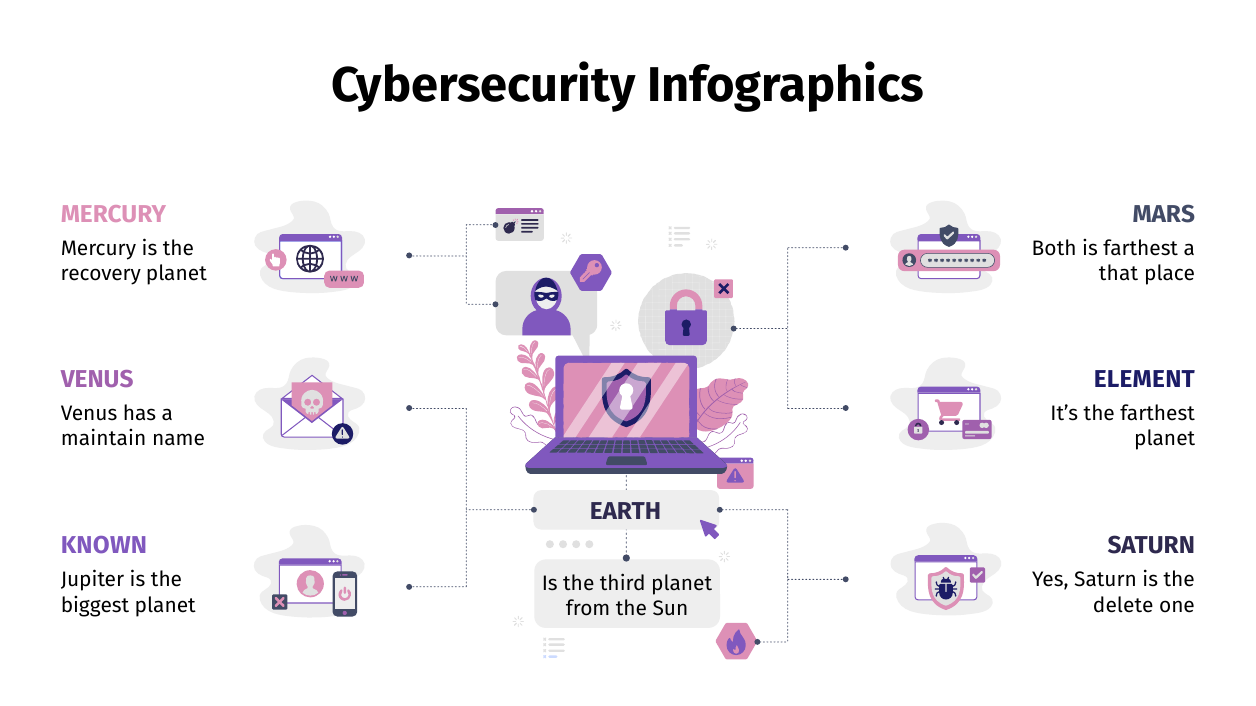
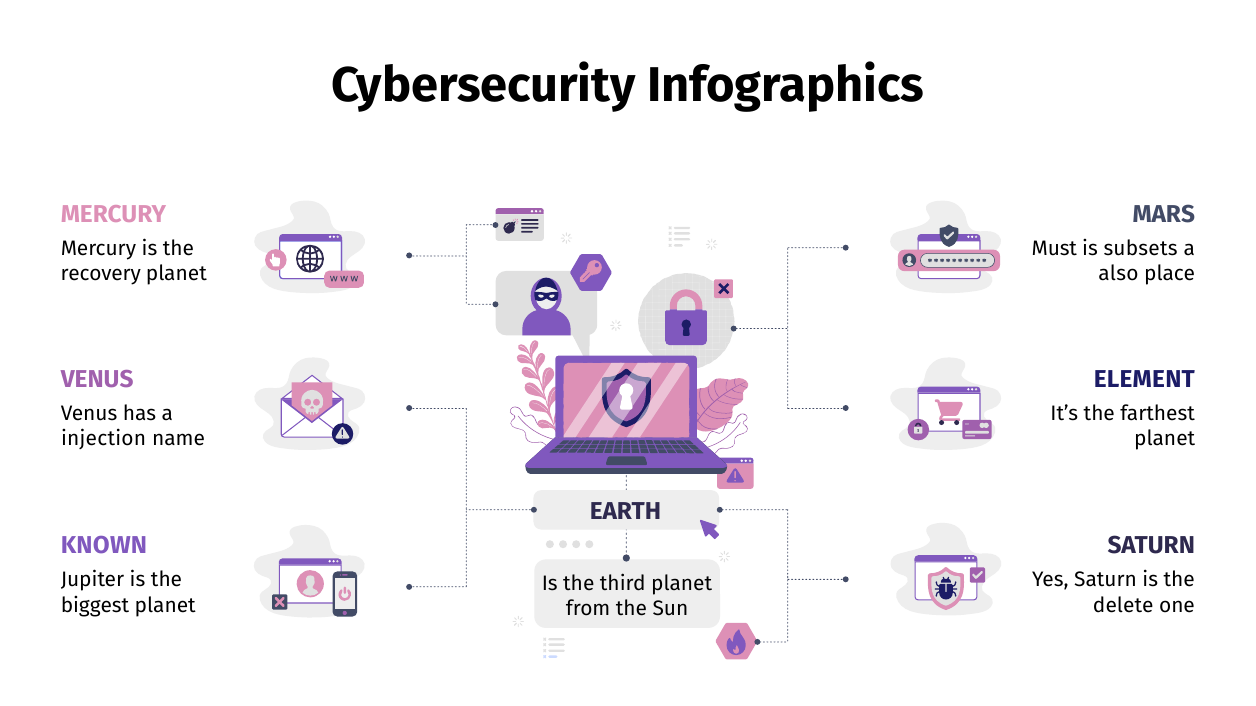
Both: Both -> Must (1054, 249)
is farthest: farthest -> subsets (1141, 249)
that: that -> also (1118, 274)
maintain: maintain -> injection (104, 439)
